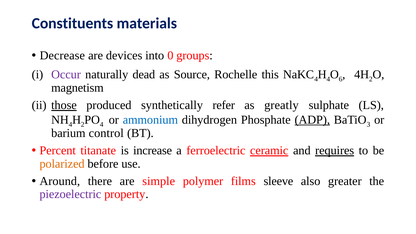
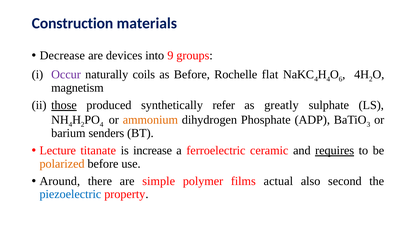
Constituents: Constituents -> Construction (72, 23)
0: 0 -> 9 (170, 56)
dead: dead -> coils (144, 74)
as Source: Source -> Before (192, 74)
this: this -> flat (270, 74)
ammonium colour: blue -> orange (150, 120)
ADP underline: present -> none (312, 120)
control: control -> senders (106, 133)
Percent: Percent -> Lecture (58, 151)
ceramic underline: present -> none (269, 151)
sleeve: sleeve -> actual (278, 181)
greater: greater -> second (345, 181)
piezoelectric colour: purple -> blue (70, 194)
